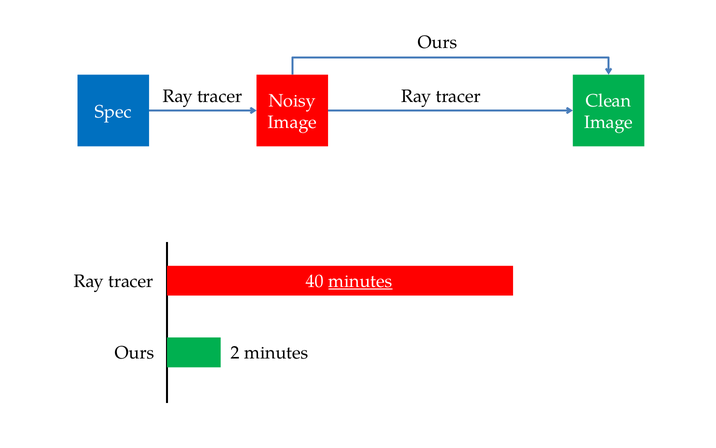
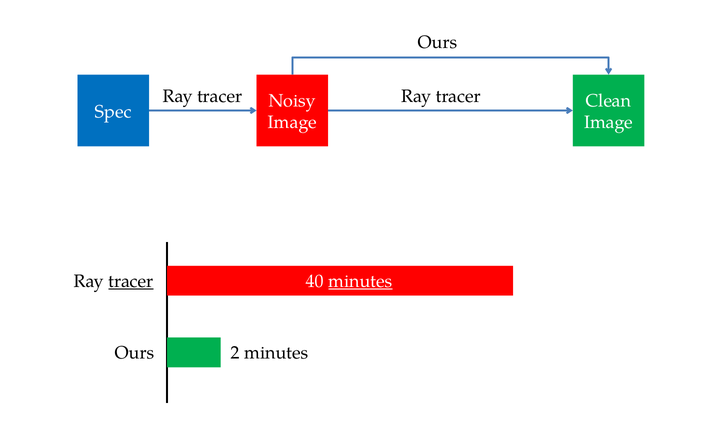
tracer underline: none -> present (131, 281)
